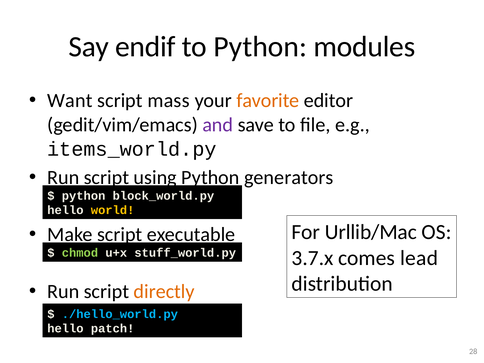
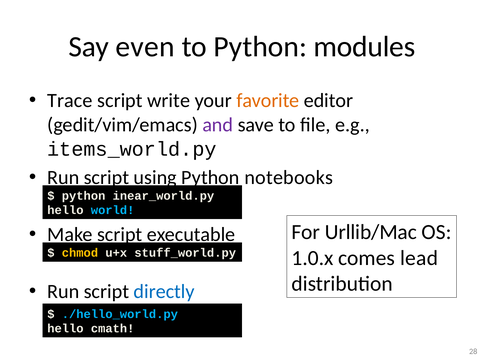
endif: endif -> even (145, 47)
Want: Want -> Trace (70, 101)
mass: mass -> write (169, 101)
generators: generators -> notebooks (289, 178)
block_world.py: block_world.py -> inear_world.py (163, 196)
world colour: yellow -> light blue (113, 210)
chmod colour: light green -> yellow (80, 253)
3.7.x: 3.7.x -> 1.0.x (312, 258)
directly colour: orange -> blue (164, 292)
patch: patch -> cmath (113, 329)
